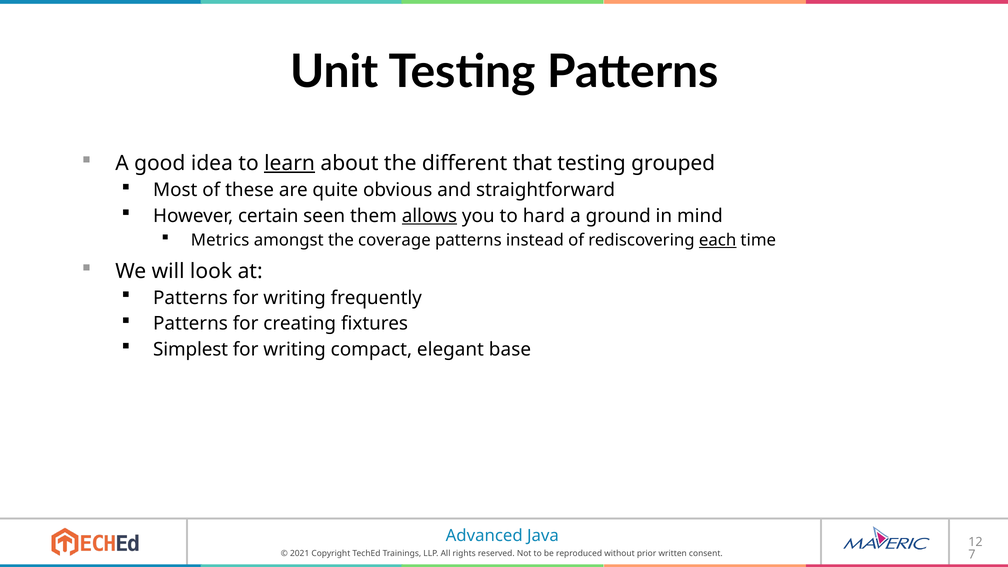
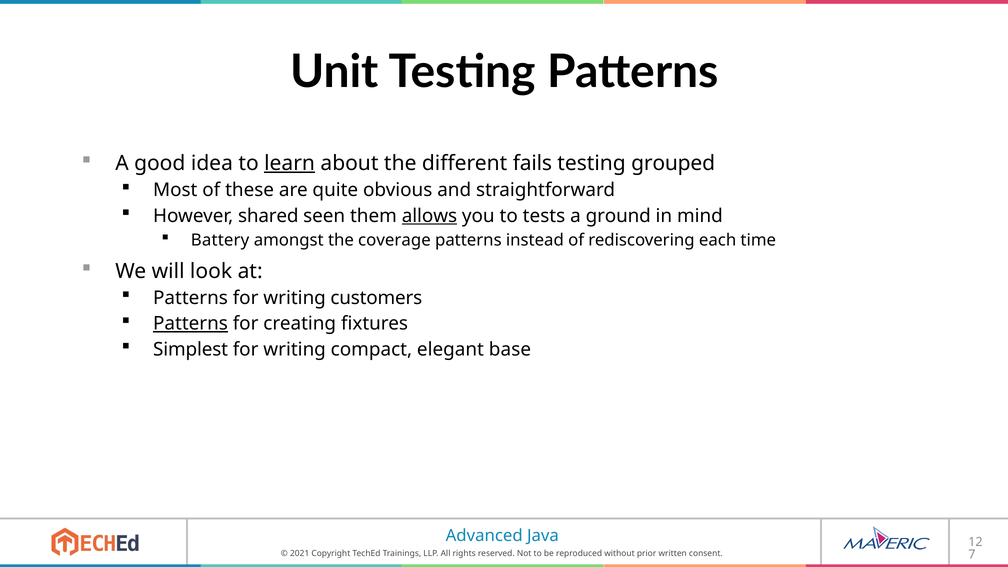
that: that -> fails (532, 163)
certain: certain -> shared (268, 216)
hard: hard -> tests (544, 216)
Metrics: Metrics -> Battery (220, 240)
each underline: present -> none (718, 240)
frequently: frequently -> customers (376, 298)
Patterns underline: none -> present (190, 324)
